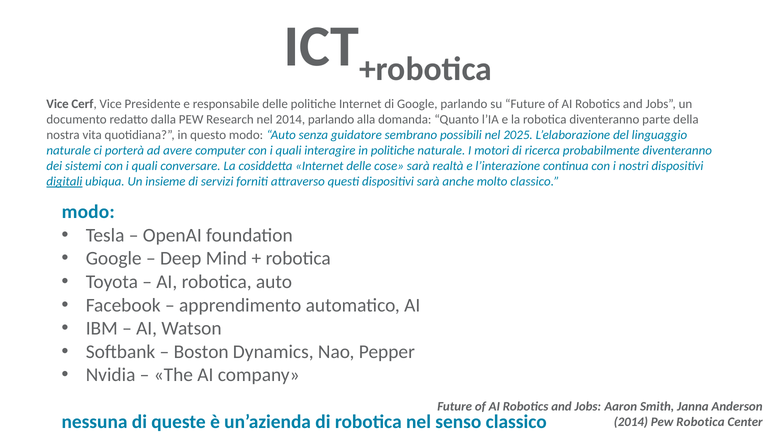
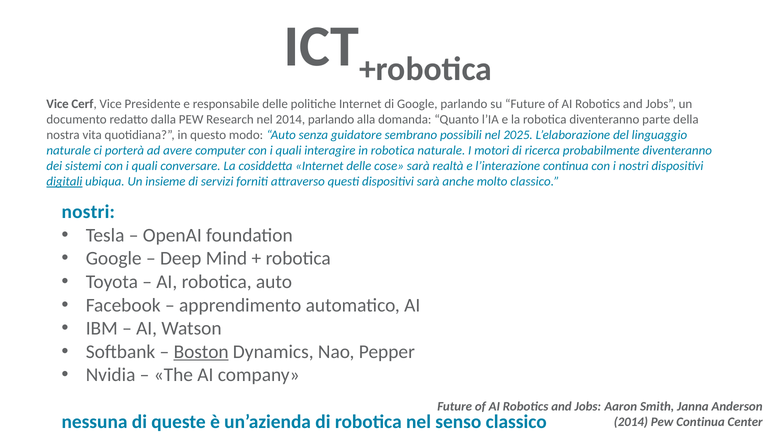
in politiche: politiche -> robotica (393, 150)
modo: modo -> nostri (88, 212)
Boston underline: none -> present (201, 351)
Pew Robotica: Robotica -> Continua (701, 421)
